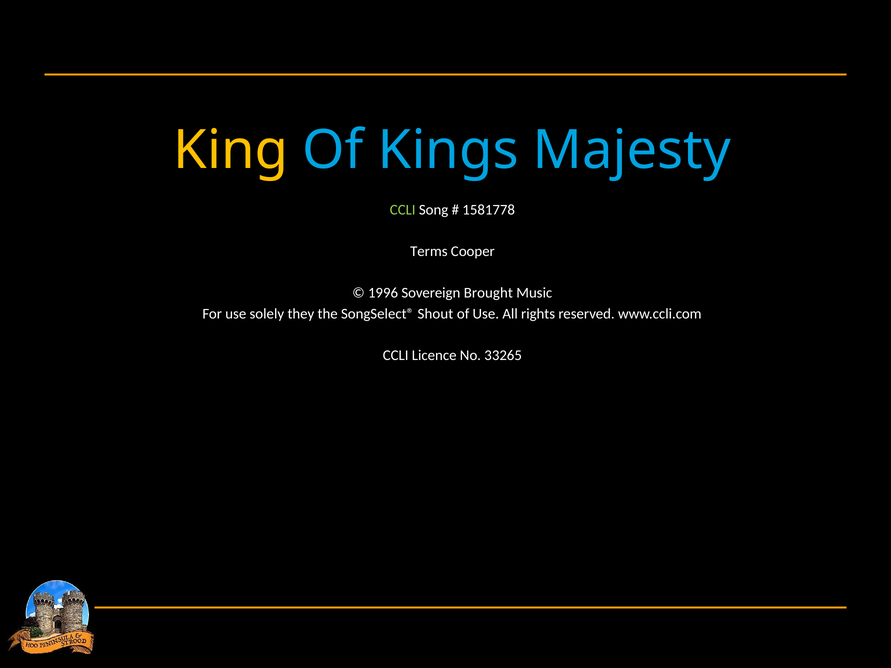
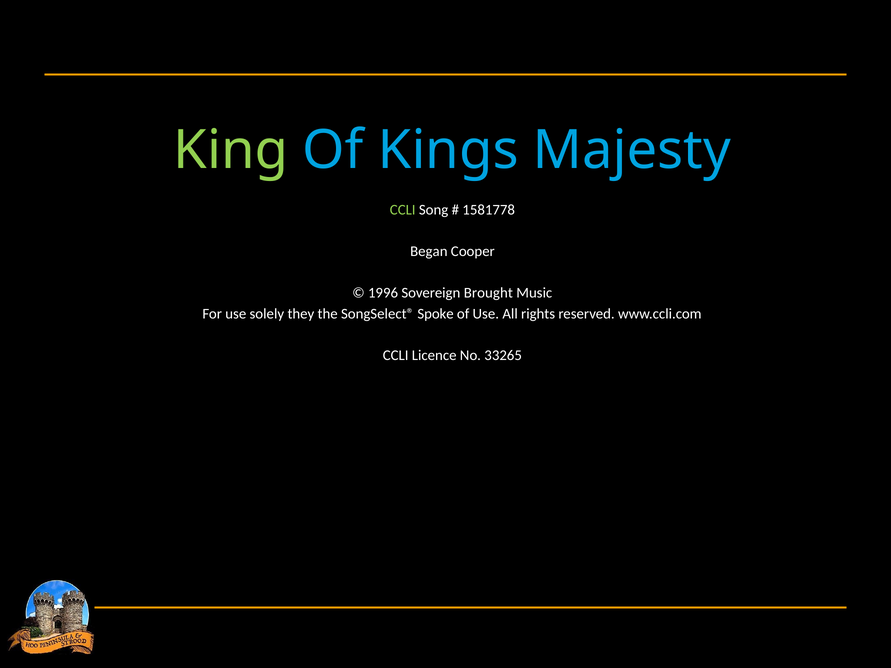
King colour: yellow -> light green (231, 150)
Terms: Terms -> Began (429, 252)
Shout: Shout -> Spoke (436, 314)
